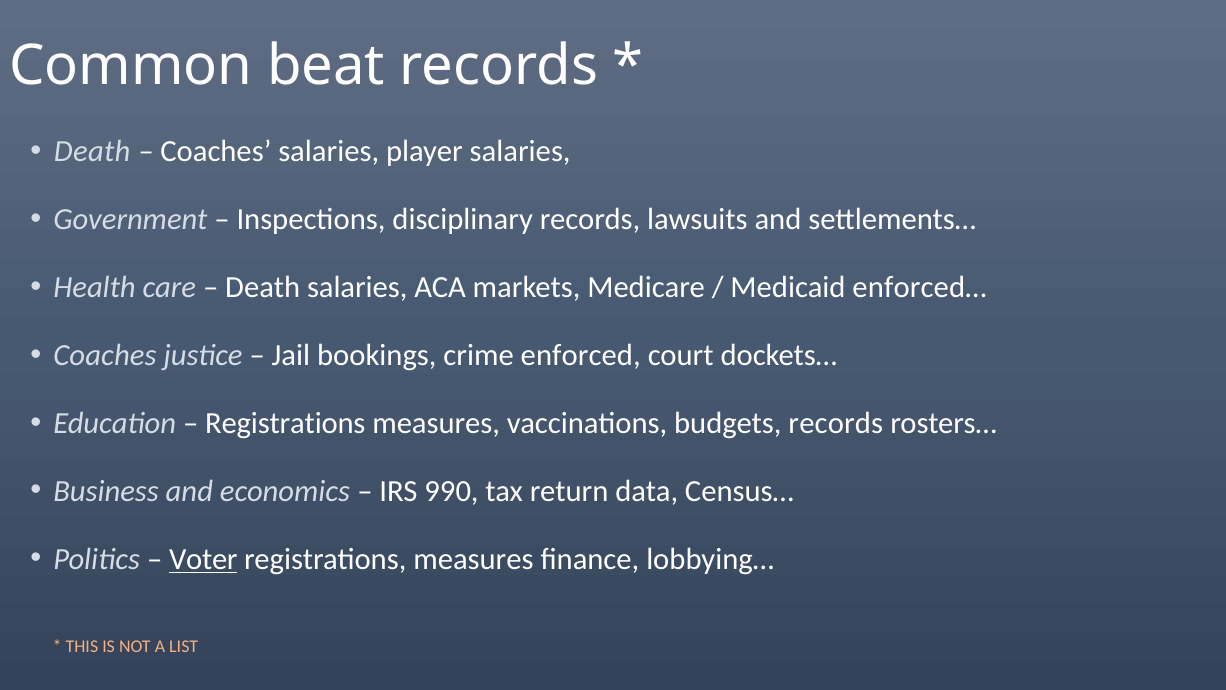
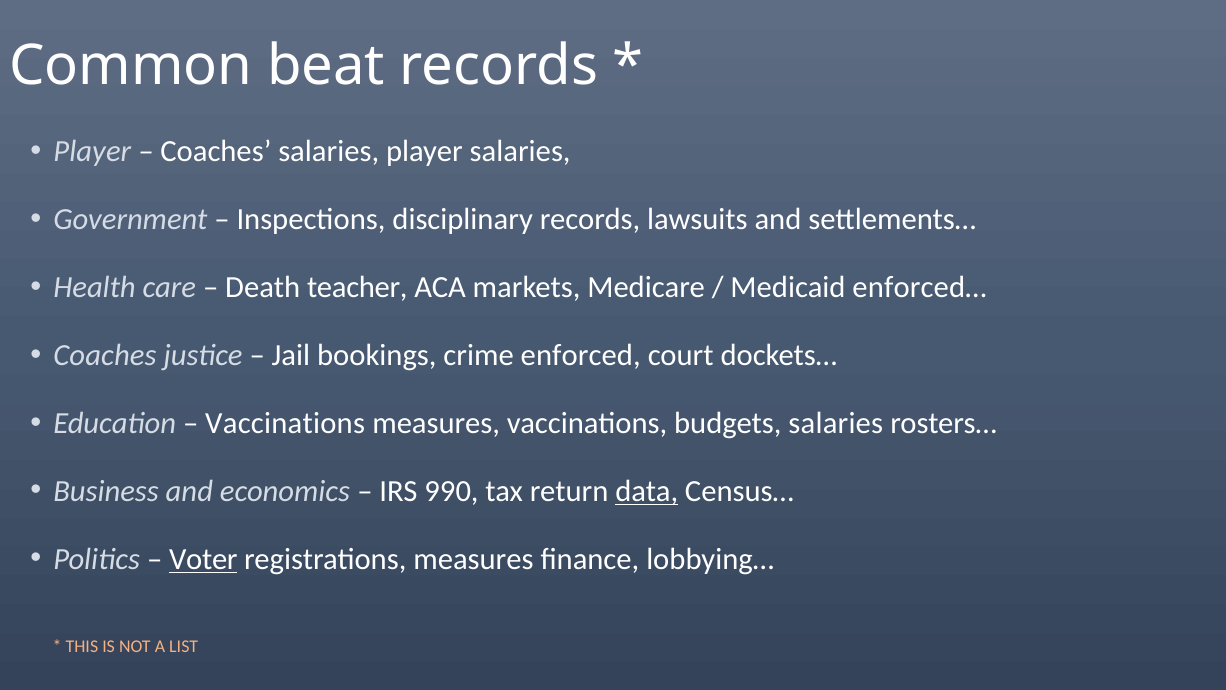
Death: Death -> Player (92, 151)
Death salaries: salaries -> teacher (357, 287)
Registrations: Registrations -> Vaccinations (285, 423)
budgets records: records -> salaries (836, 423)
data underline: none -> present (647, 491)
